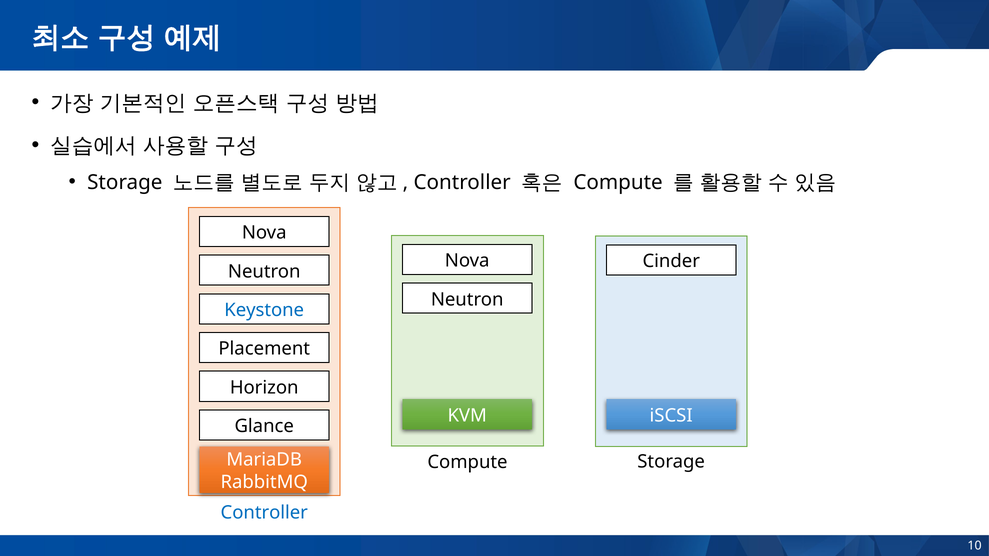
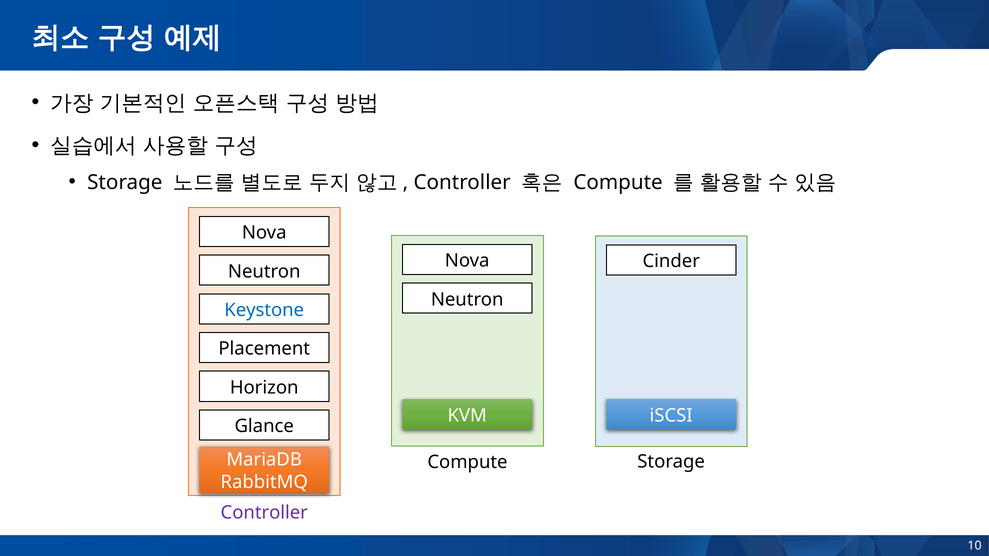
Controller colour: blue -> purple (264, 513)
